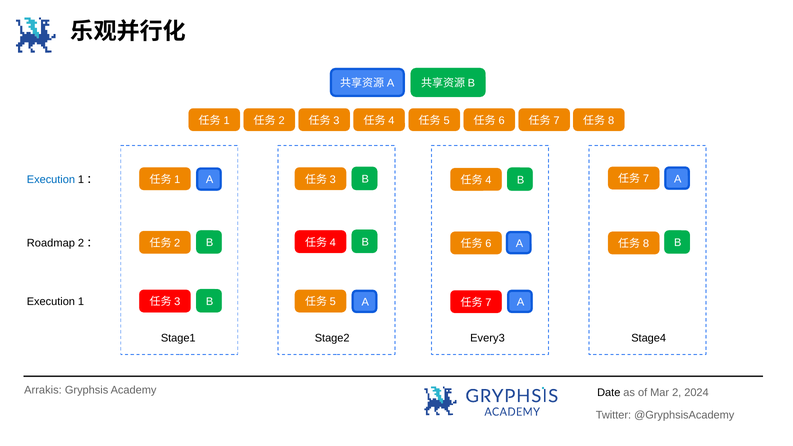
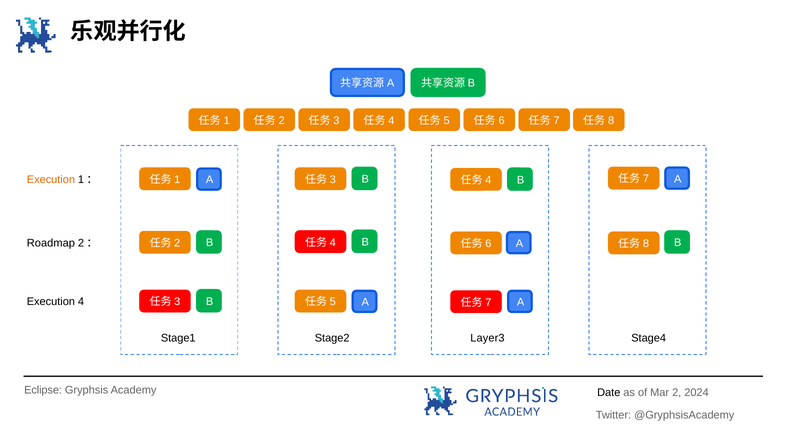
Execution colour: blue -> orange (51, 180)
1: 1 -> 4 (81, 301)
Every3: Every3 -> Layer3 (487, 338)
Arrakis: Arrakis -> Eclipse (43, 390)
